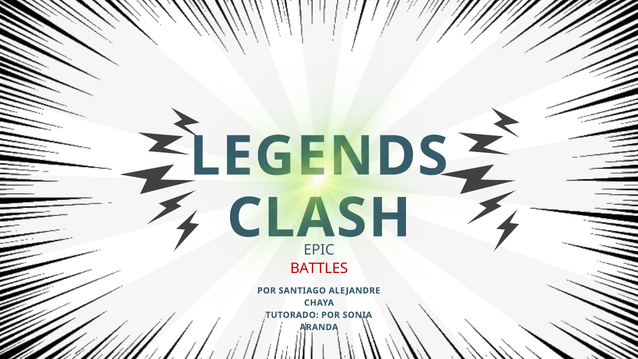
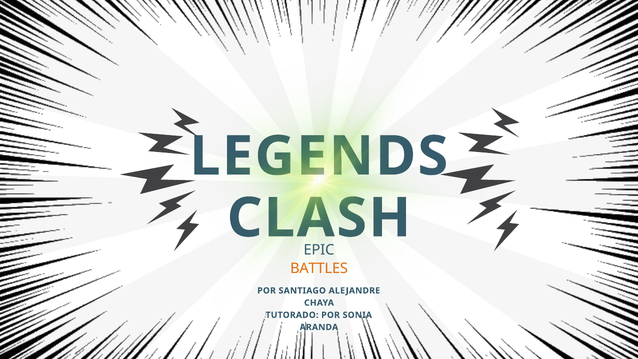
BATTLES colour: red -> orange (319, 268)
